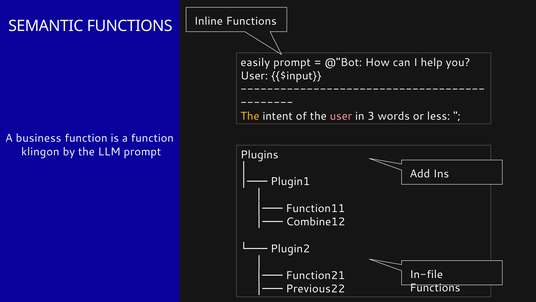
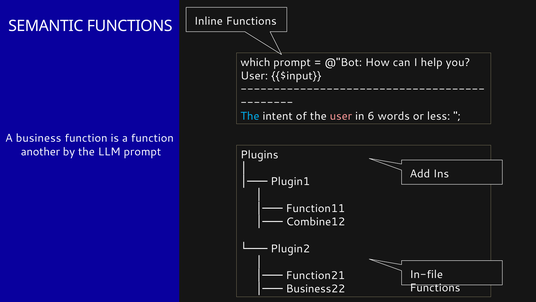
easily: easily -> which (255, 62)
The colour: yellow -> light blue (250, 116)
3: 3 -> 6 (371, 116)
klingon: klingon -> another (40, 151)
Previous22: Previous22 -> Business22 (315, 288)
